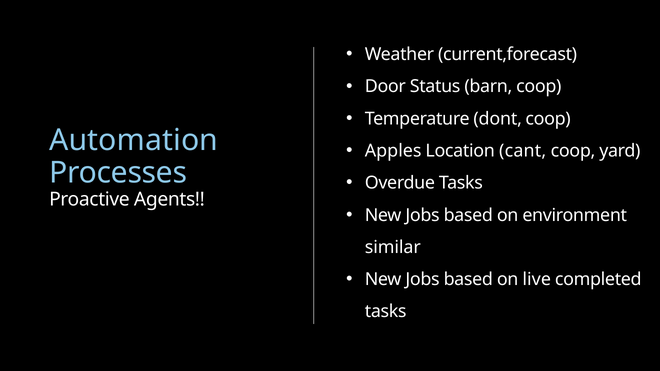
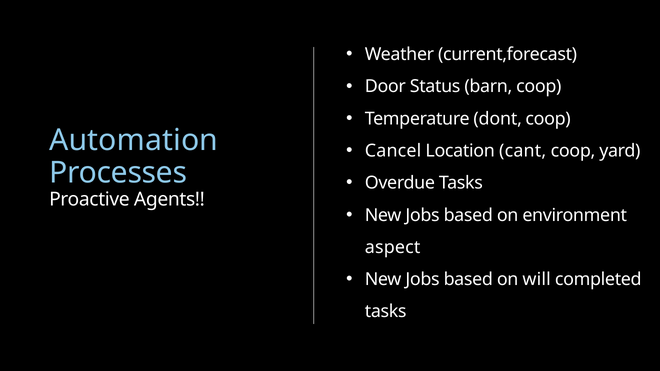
Apples: Apples -> Cancel (393, 151)
similar: similar -> aspect (393, 247)
live: live -> will (537, 280)
